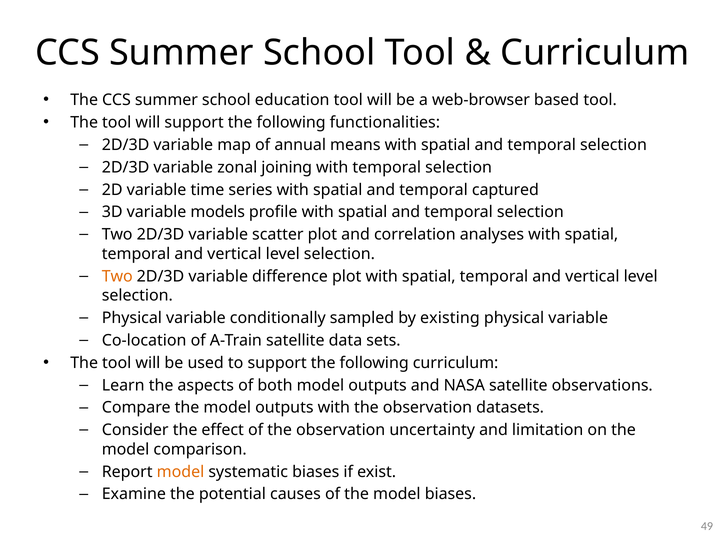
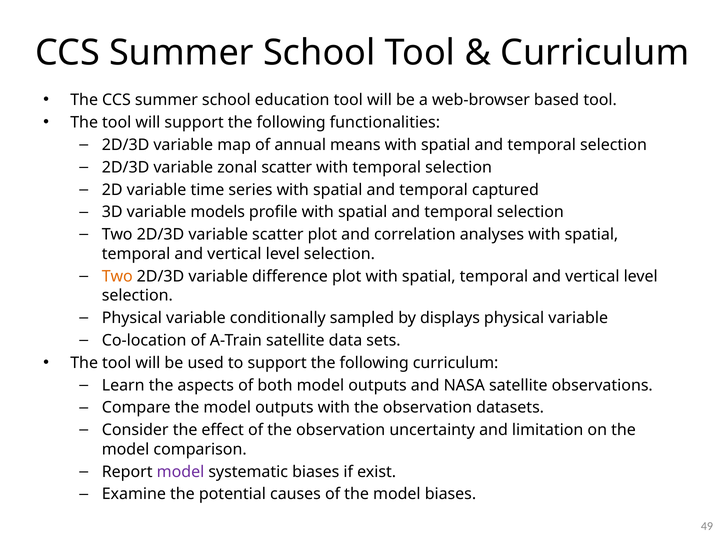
zonal joining: joining -> scatter (287, 167)
existing: existing -> displays (450, 318)
model colour: orange -> purple (181, 472)
